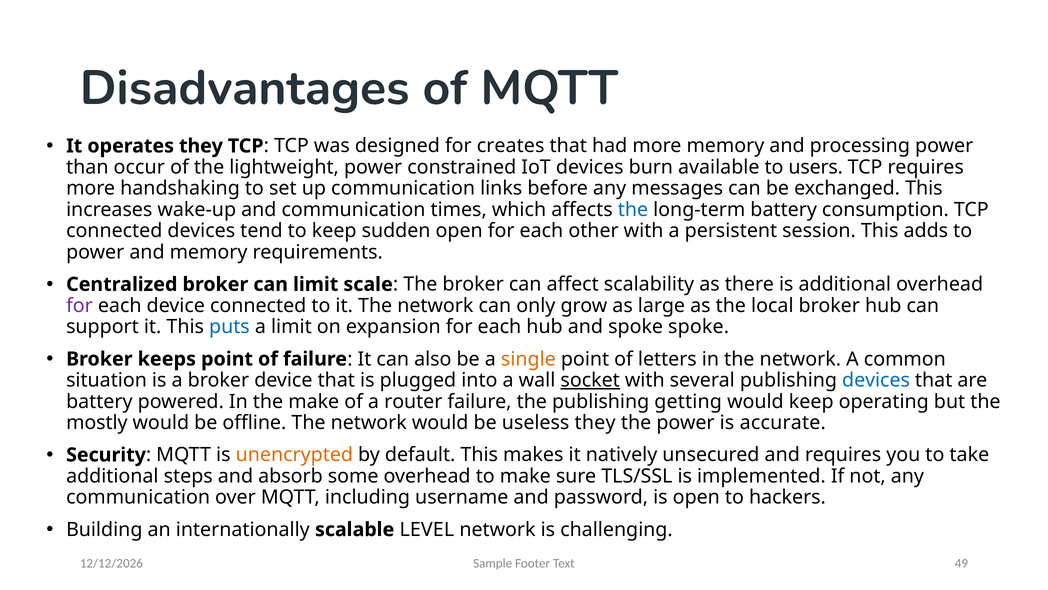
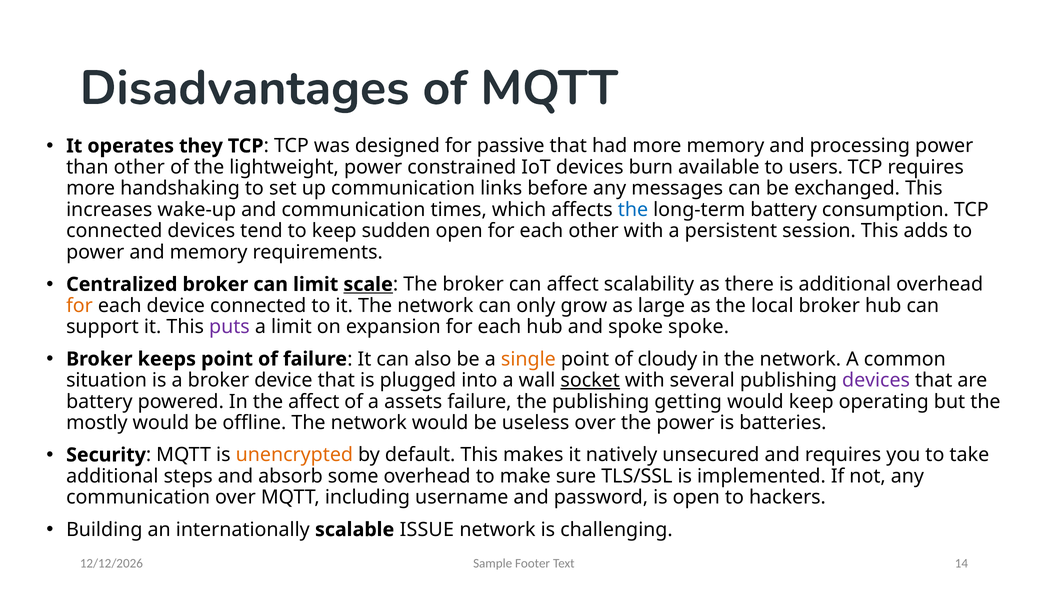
creates: creates -> passive (511, 146)
than occur: occur -> other (139, 167)
scale underline: none -> present (368, 284)
for colour: purple -> orange (79, 305)
puts colour: blue -> purple (229, 327)
letters: letters -> cloudy (667, 359)
devices colour: blue -> purple (876, 380)
the make: make -> affect (314, 401)
router: router -> assets (413, 401)
useless they: they -> over (595, 422)
accurate: accurate -> batteries (783, 422)
LEVEL: LEVEL -> ISSUE (427, 529)
49: 49 -> 14 (961, 563)
